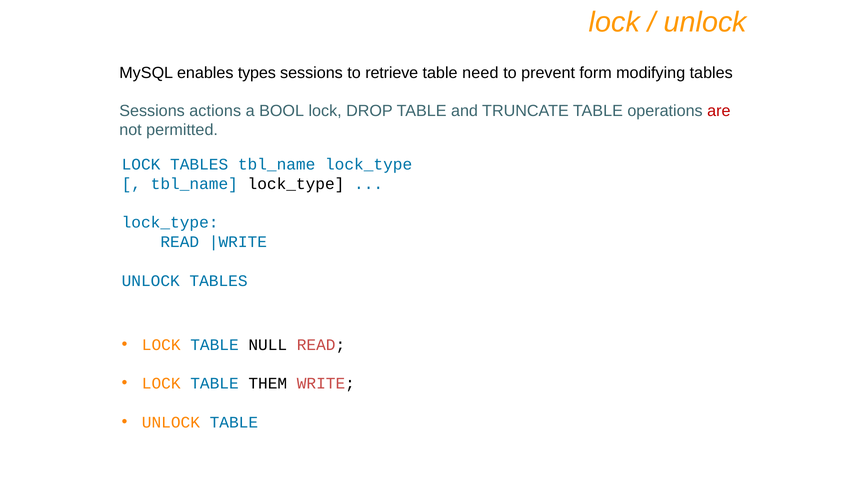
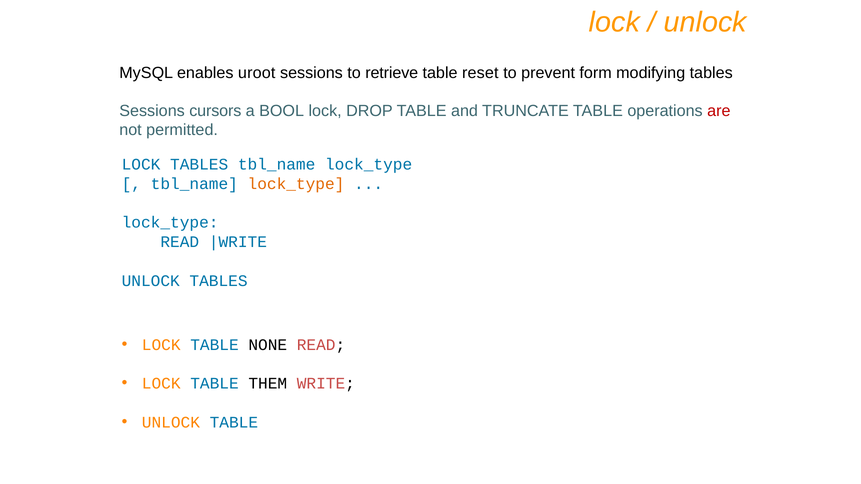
types: types -> uroot (257, 73)
need: need -> reset (480, 73)
actions: actions -> cursors (215, 111)
lock_type colour: black -> orange (296, 184)
NULL: NULL -> NONE (268, 345)
